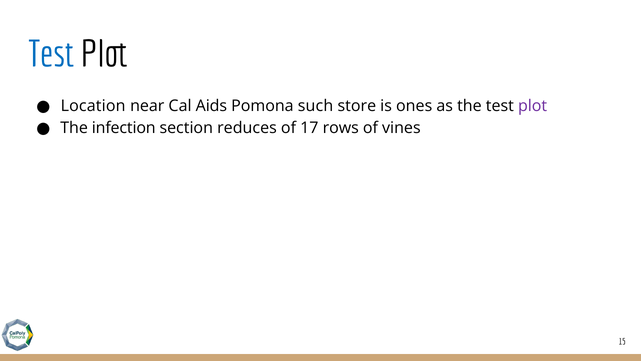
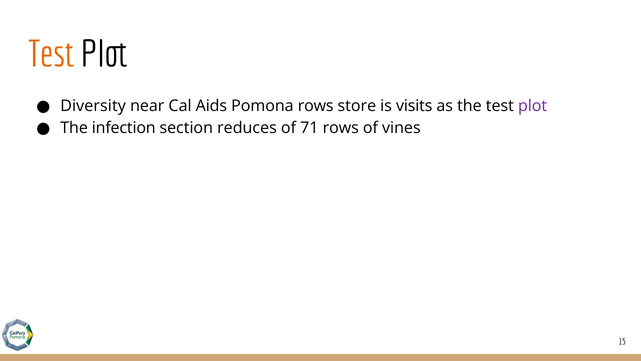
Test colour: blue -> orange (51, 54)
Location: Location -> Diversity (93, 106)
Pomona such: such -> rows (316, 106)
ones: ones -> visits (414, 106)
17: 17 -> 71 (309, 128)
